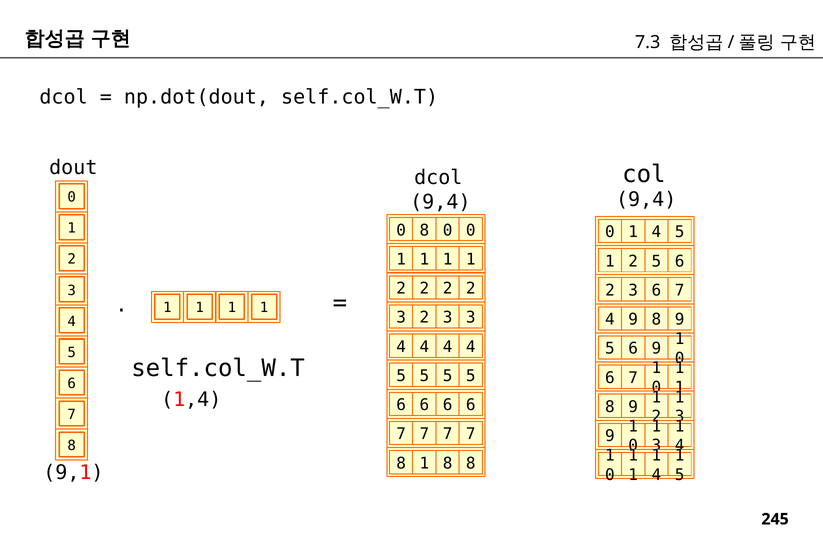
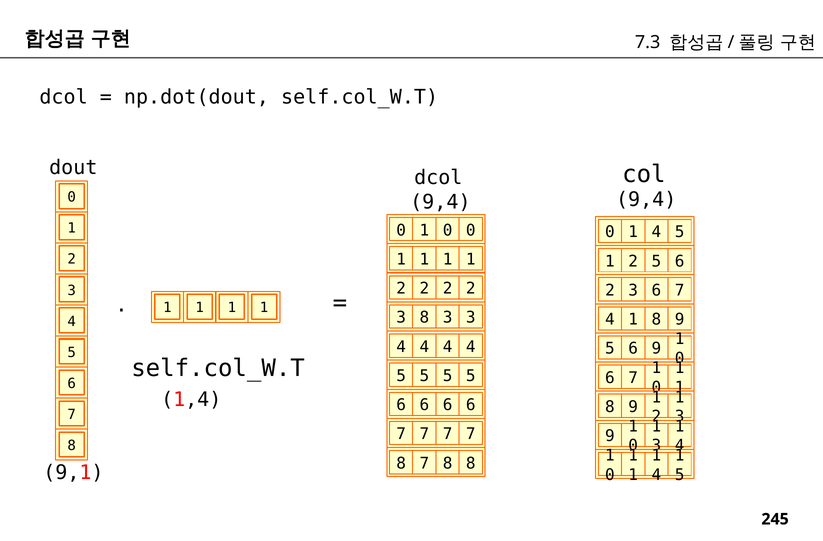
8: 8 -> 1 (424, 230)
3 2: 2 -> 8 (424, 317)
9: 9 -> 1 (633, 319)
1: 1 -> 7 (424, 463)
